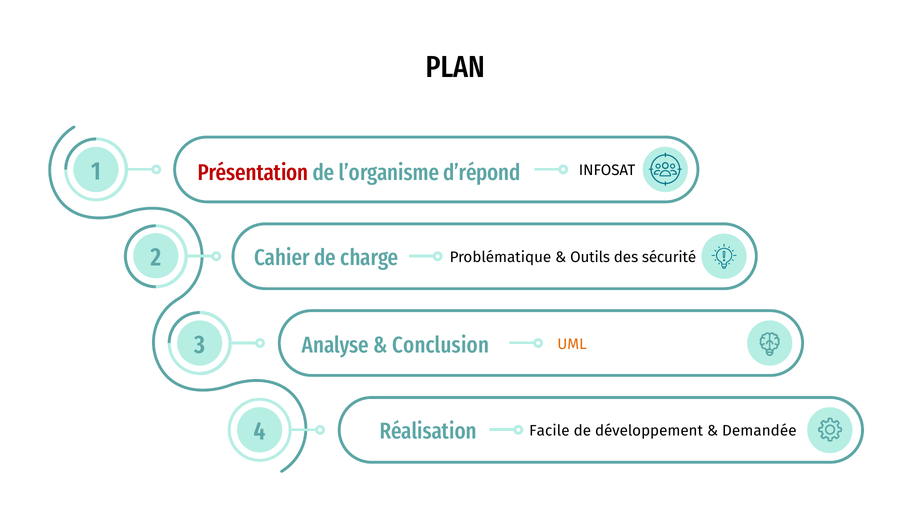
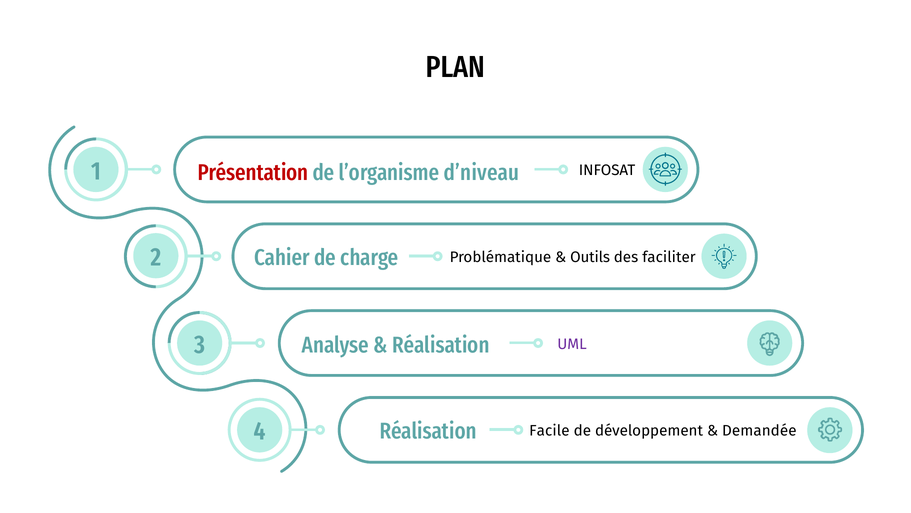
d’répond: d’répond -> d’niveau (482, 172)
sécurité: sécurité -> faciliter (669, 257)
UML colour: orange -> purple (572, 344)
Conclusion: Conclusion -> Réalisation (441, 345)
